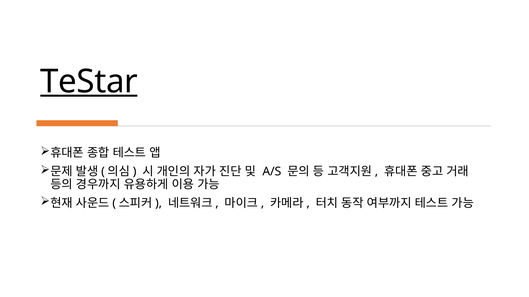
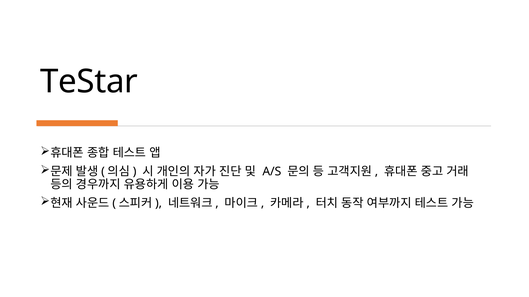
TeStar underline: present -> none (89, 82)
